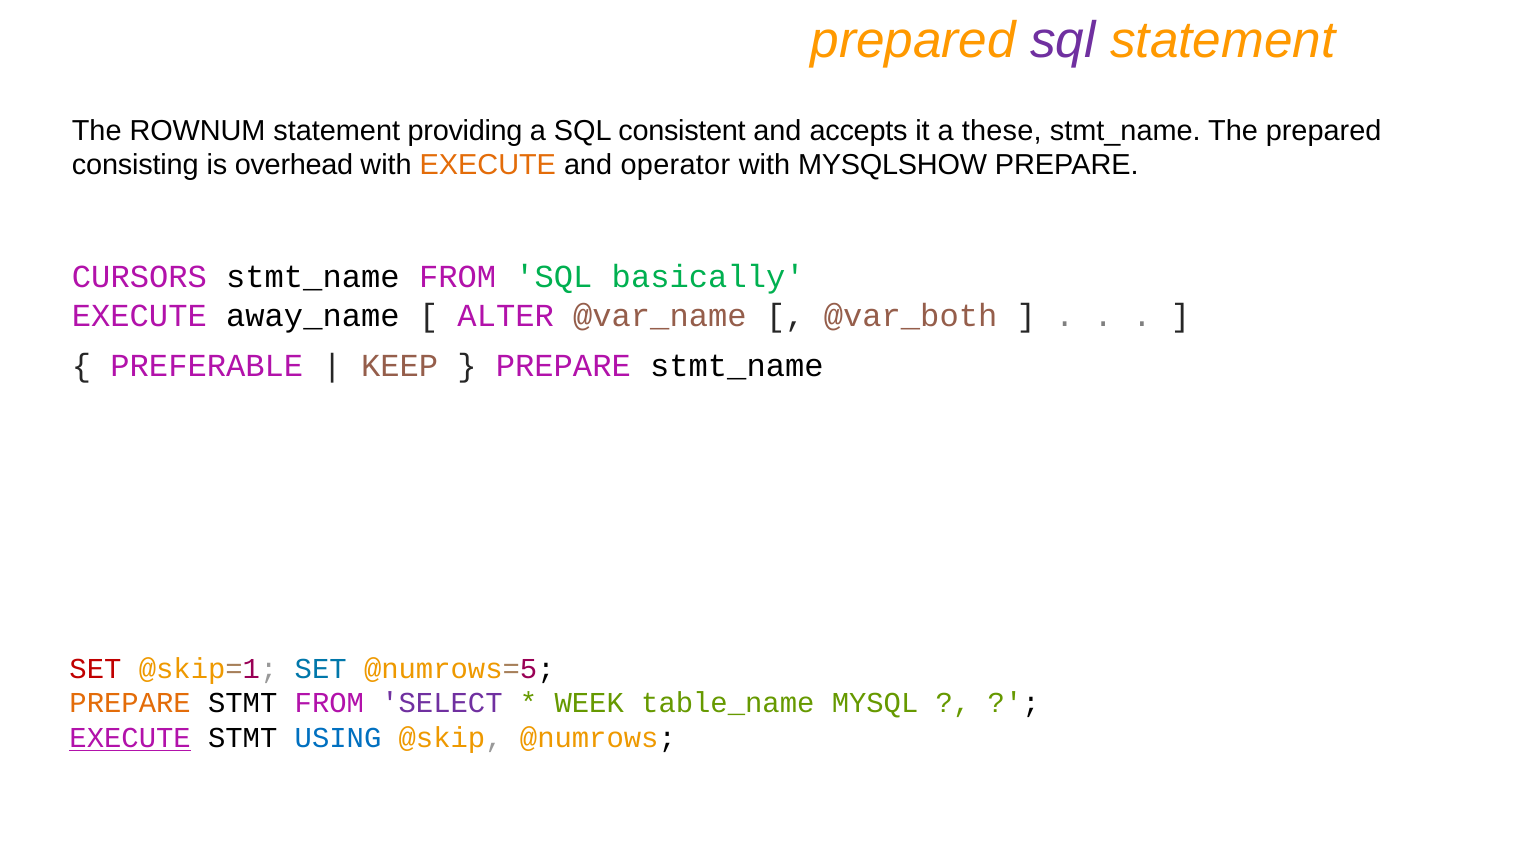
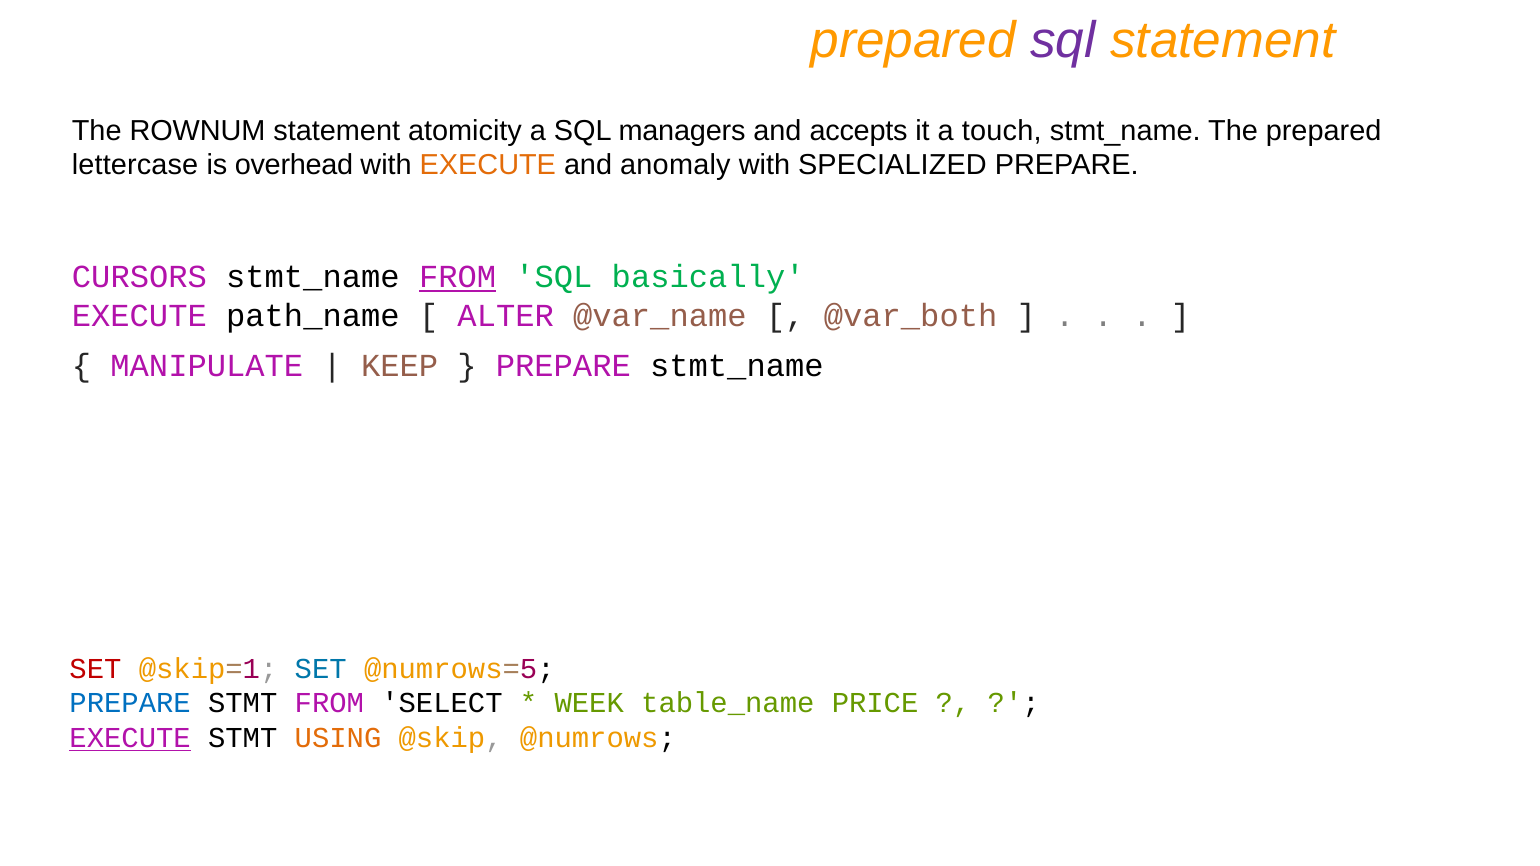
providing: providing -> atomicity (465, 131)
consistent: consistent -> managers (682, 131)
these: these -> touch (1002, 131)
consisting: consisting -> lettercase (135, 165)
operator: operator -> anomaly (675, 165)
MYSQLSHOW: MYSQLSHOW -> SPECIALIZED (892, 165)
FROM underline: none -> present (458, 277)
away_name: away_name -> path_name (313, 316)
PREFERABLE: PREFERABLE -> MANIPULATE (207, 366)
PREPARE colour: orange -> blue (130, 704)
SELECT colour: purple -> black (442, 704)
MYSQL: MYSQL -> PRICE (875, 704)
USING colour: blue -> orange (338, 738)
